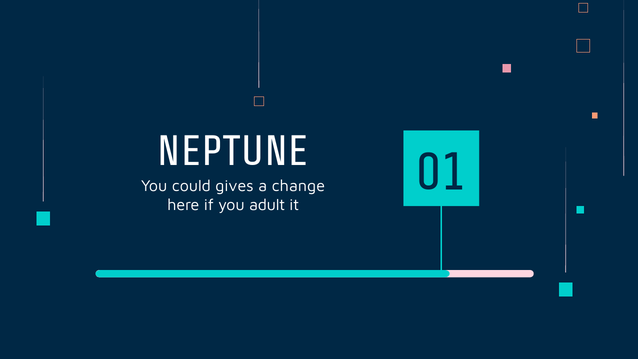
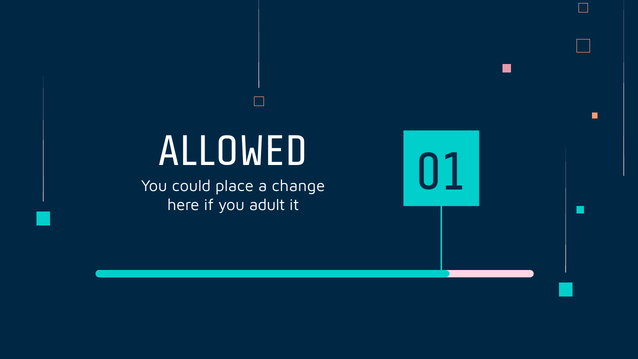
NEPTUNE: NEPTUNE -> ALLOWED (233, 151)
gives: gives -> place (235, 186)
